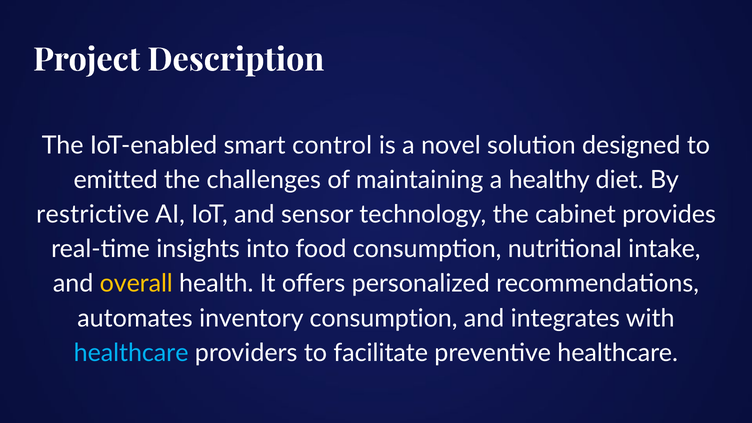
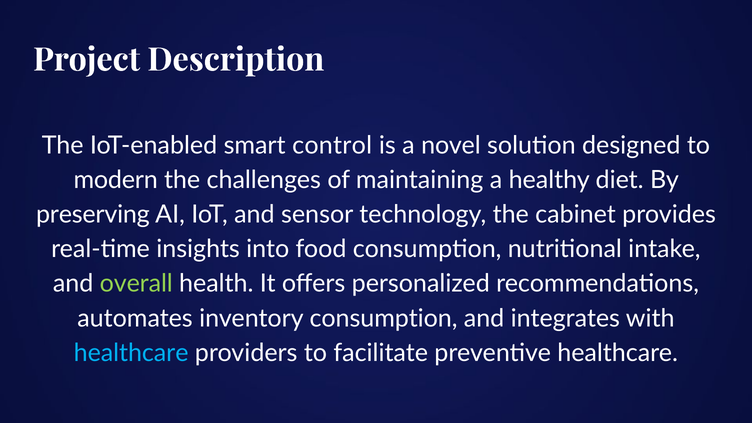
emitted: emitted -> modern (116, 180)
restrictive: restrictive -> preserving (93, 215)
overall colour: yellow -> light green (136, 284)
